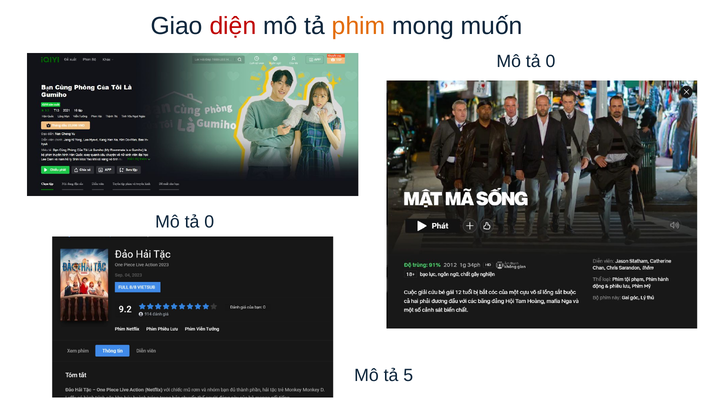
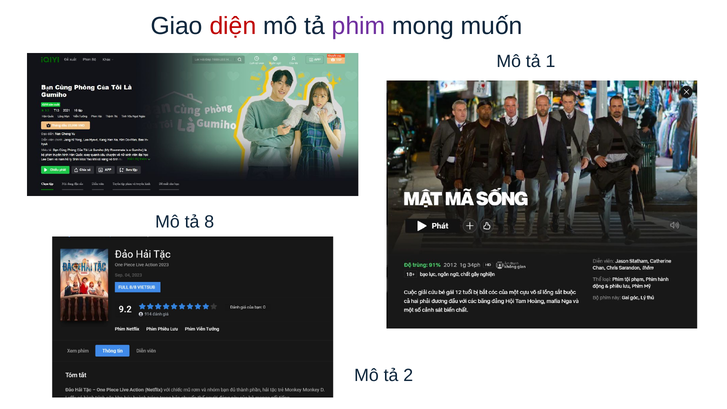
phim colour: orange -> purple (359, 26)
0: 0 -> 1 (550, 61)
0: 0 -> 8 (209, 222)
5: 5 -> 2 (408, 376)
